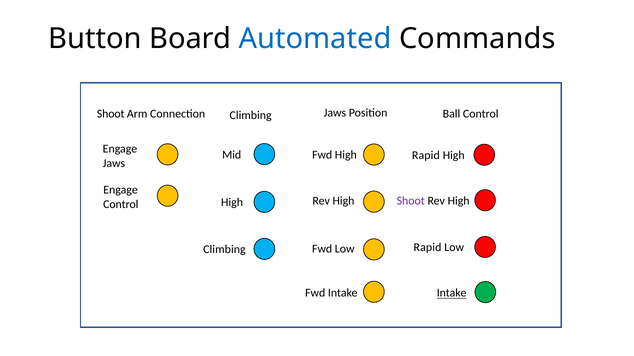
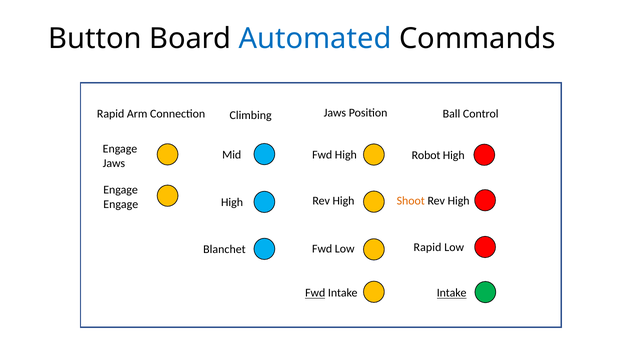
Shoot: Shoot -> Rapid (111, 114)
Rapid: Rapid -> Robot (426, 156)
Shoot colour: purple -> orange (411, 201)
Control: Control -> Engage (121, 204)
Climbing: Climbing -> Blanchet (224, 250)
Fwd underline: none -> present (315, 294)
